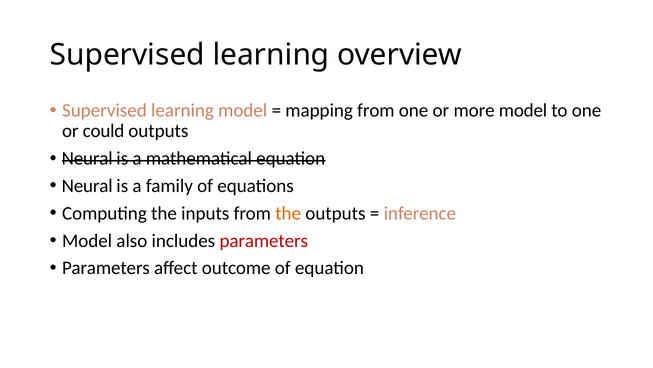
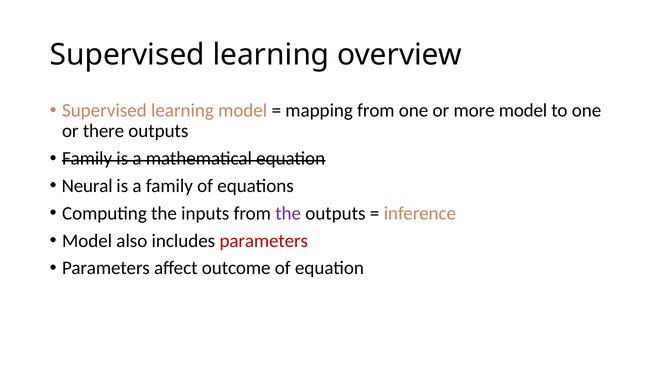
could: could -> there (104, 131)
Neural: Neural -> Family (87, 158)
the colour: orange -> purple (288, 213)
